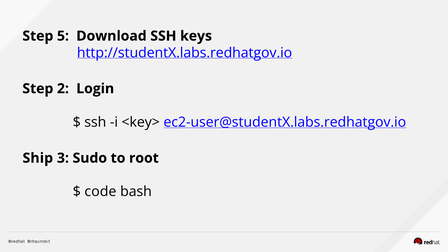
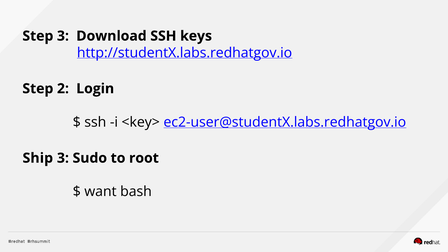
Step 5: 5 -> 3 (63, 36)
code: code -> want (100, 192)
